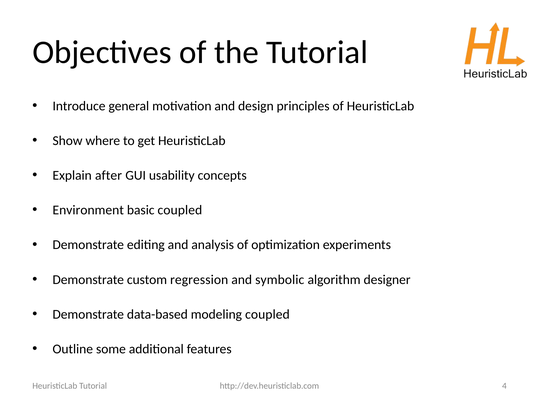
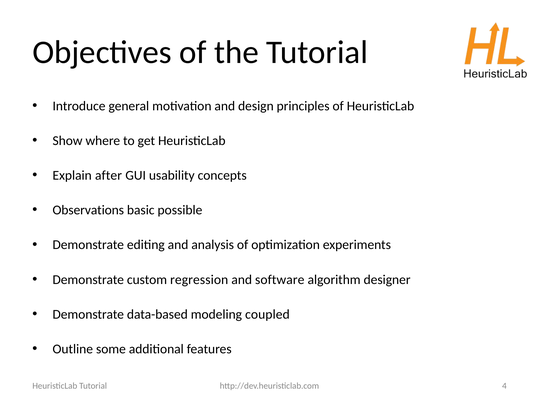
Environment: Environment -> Observations (88, 210)
basic coupled: coupled -> possible (180, 210)
symbolic: symbolic -> software (280, 280)
